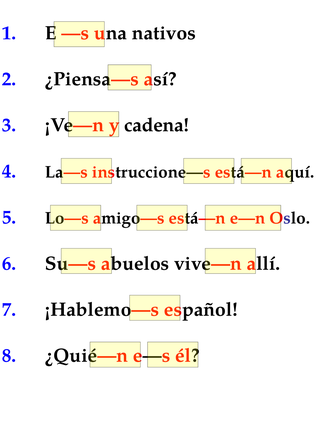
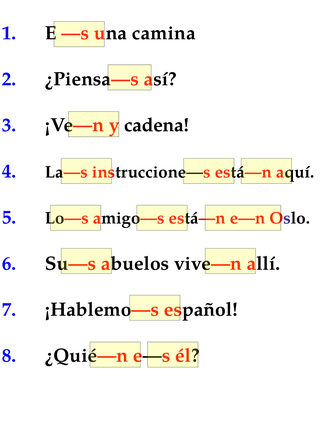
nativos: nativos -> camina (164, 33)
